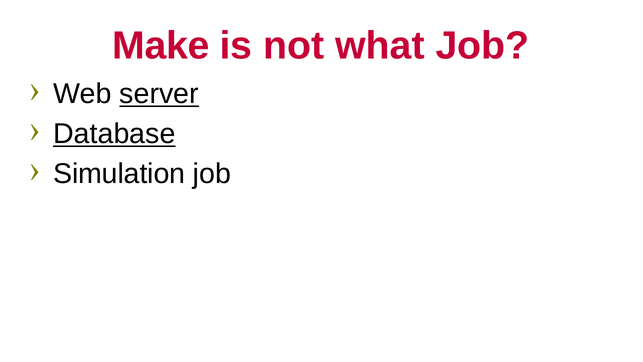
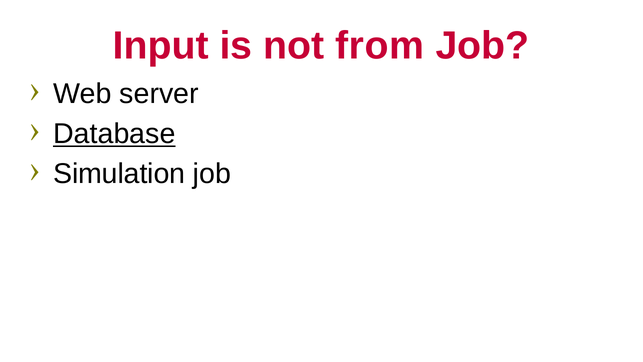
Make: Make -> Input (161, 46)
what: what -> from (380, 46)
server underline: present -> none (159, 94)
